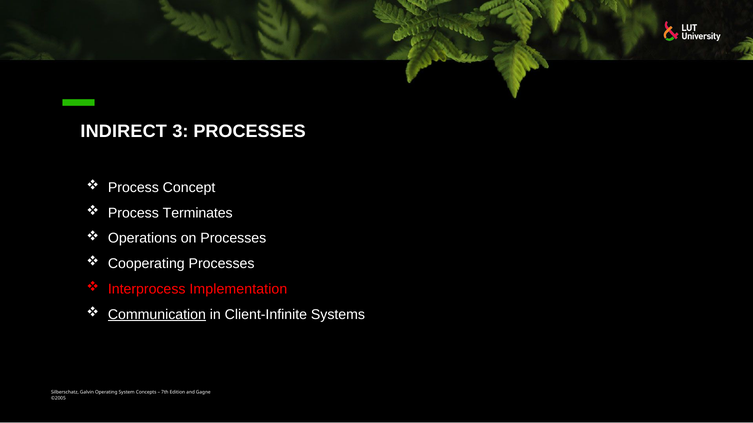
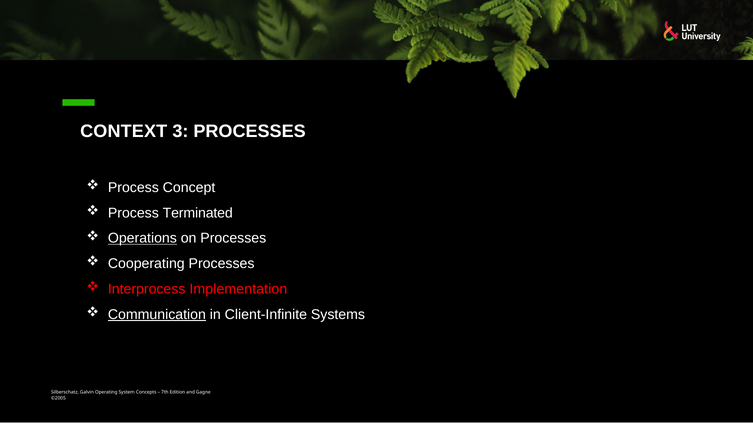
INDIRECT: INDIRECT -> CONTEXT (124, 131)
Terminates: Terminates -> Terminated (198, 213)
Operations underline: none -> present (142, 239)
